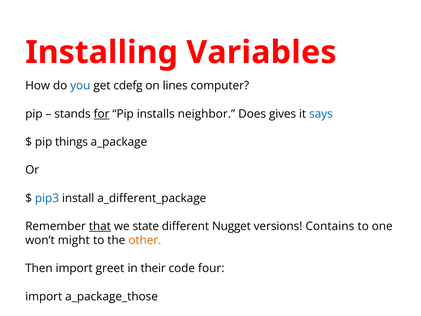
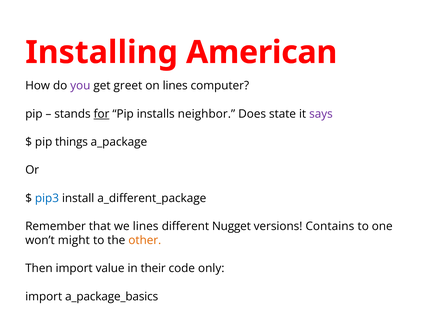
Variables: Variables -> American (262, 52)
you colour: blue -> purple (80, 86)
cdefg: cdefg -> greet (128, 86)
gives: gives -> state (283, 114)
says colour: blue -> purple (321, 114)
that underline: present -> none (100, 226)
we state: state -> lines (146, 226)
greet: greet -> value (110, 268)
four: four -> only (211, 268)
a_package_those: a_package_those -> a_package_basics (112, 296)
